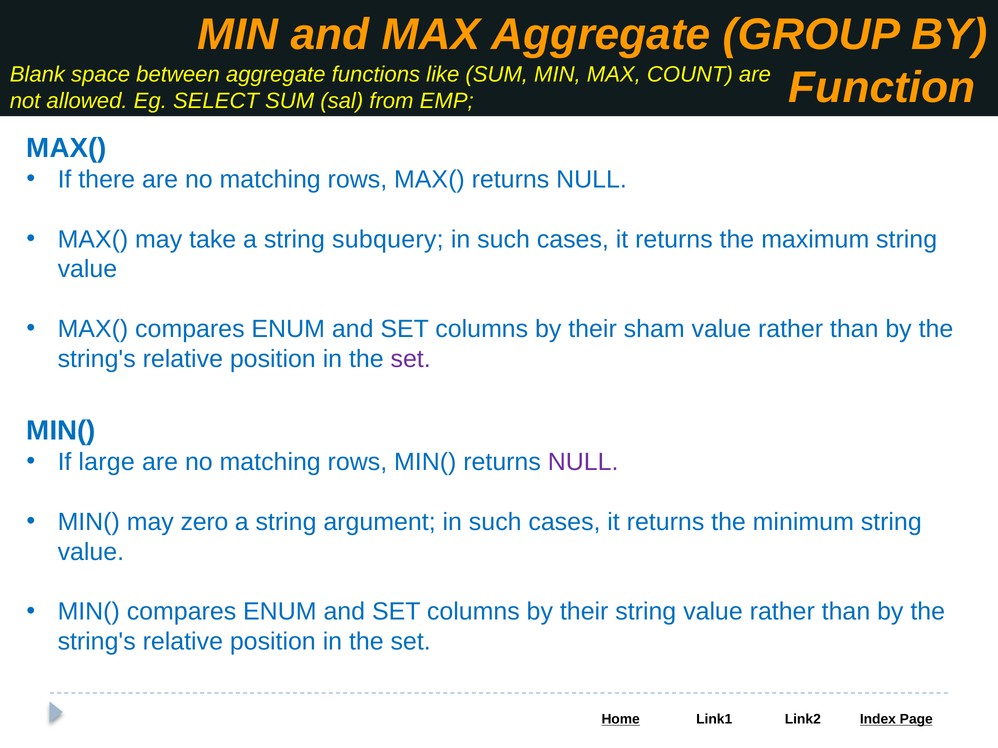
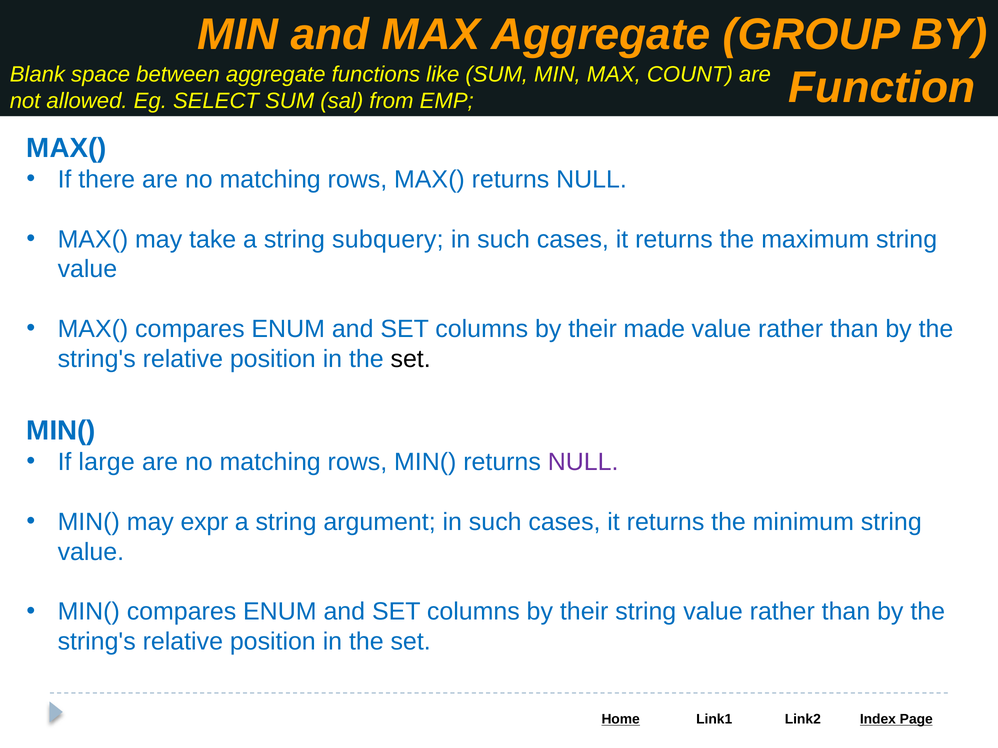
sham: sham -> made (654, 329)
set colour: purple -> black (411, 359)
zero: zero -> expr (204, 522)
